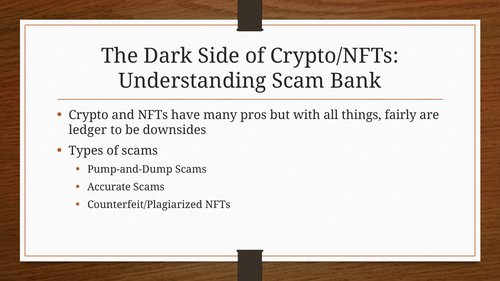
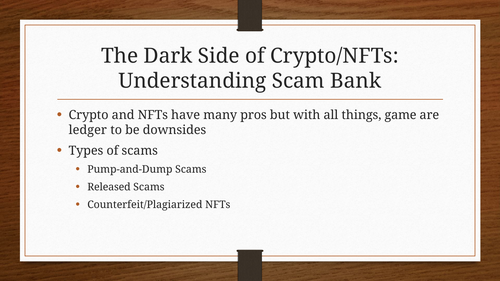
fairly: fairly -> game (401, 115)
Accurate: Accurate -> Released (109, 187)
